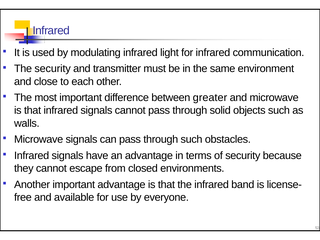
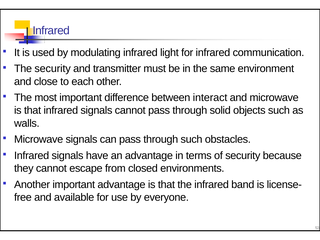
greater: greater -> interact (210, 98)
